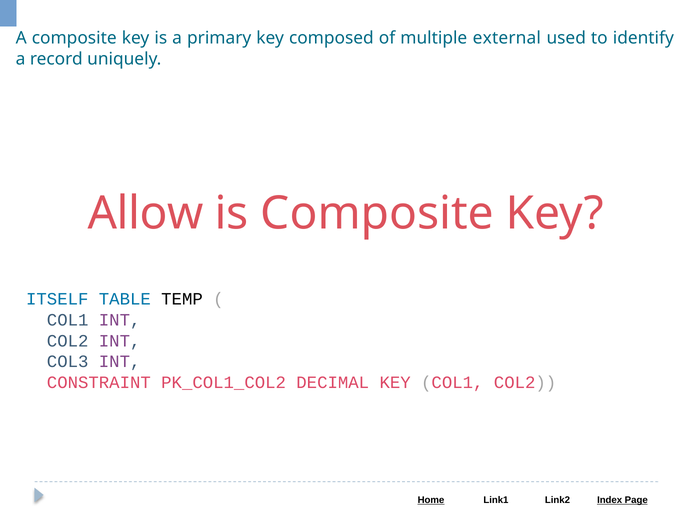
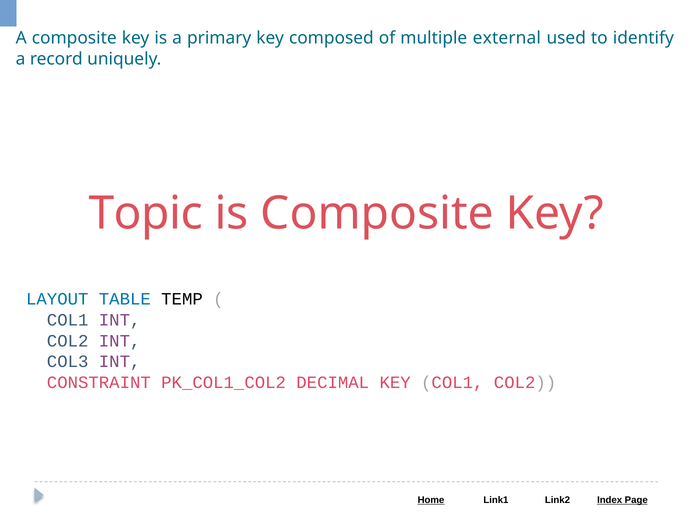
Allow: Allow -> Topic (146, 213)
ITSELF: ITSELF -> LAYOUT (57, 299)
